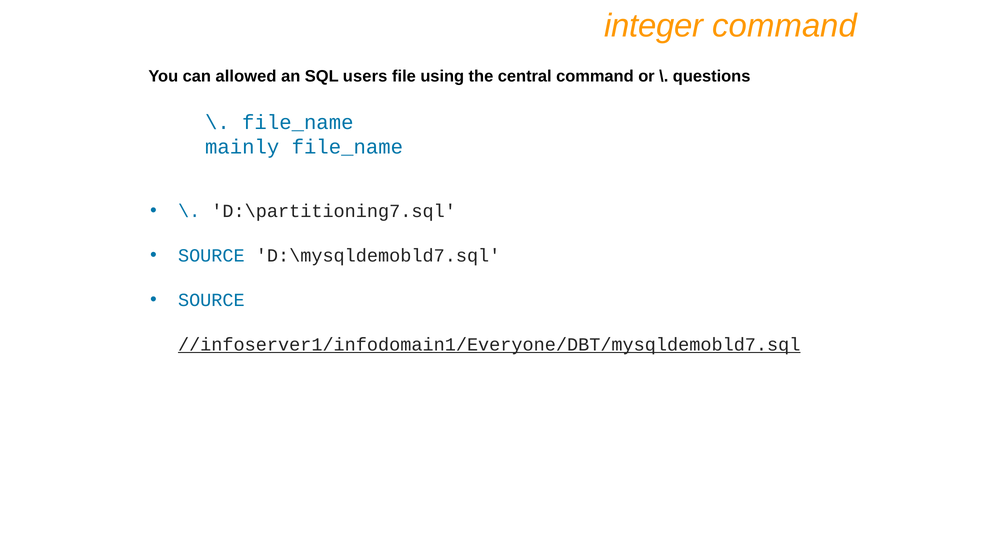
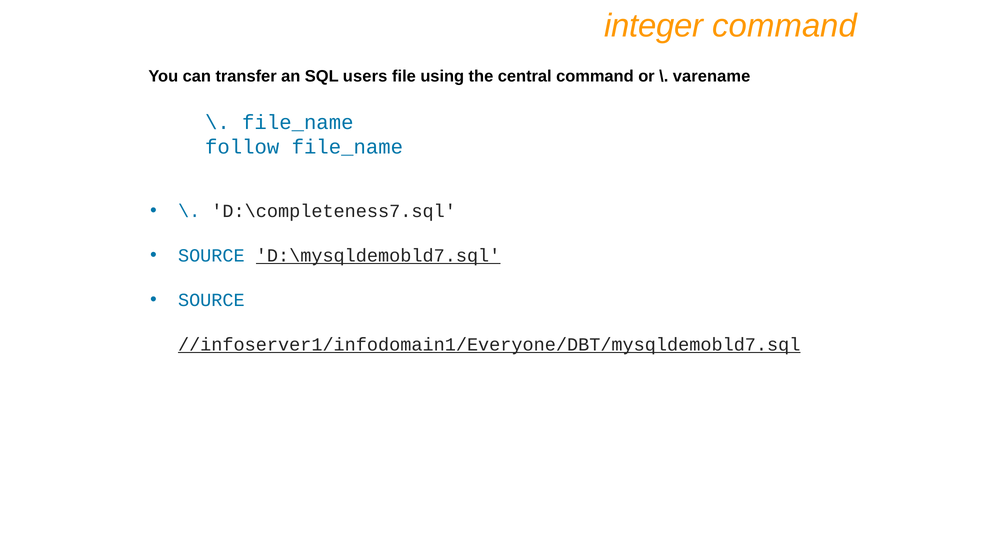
allowed: allowed -> transfer (246, 76)
questions: questions -> varename (712, 76)
mainly: mainly -> follow (242, 147)
D:\partitioning7.sql: D:\partitioning7.sql -> D:\completeness7.sql (334, 211)
D:\mysqldemobld7.sql underline: none -> present (378, 255)
